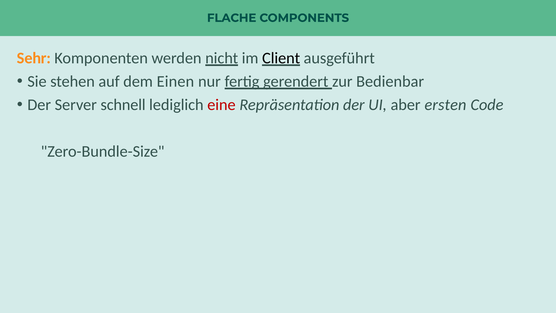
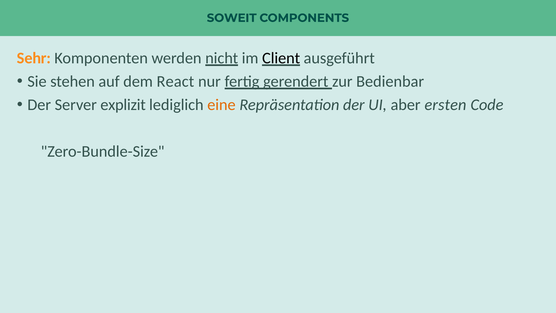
FLACHE: FLACHE -> SOWEIT (232, 18)
Einen: Einen -> React (175, 82)
schnell: schnell -> explizit (123, 105)
eine colour: red -> orange (221, 105)
